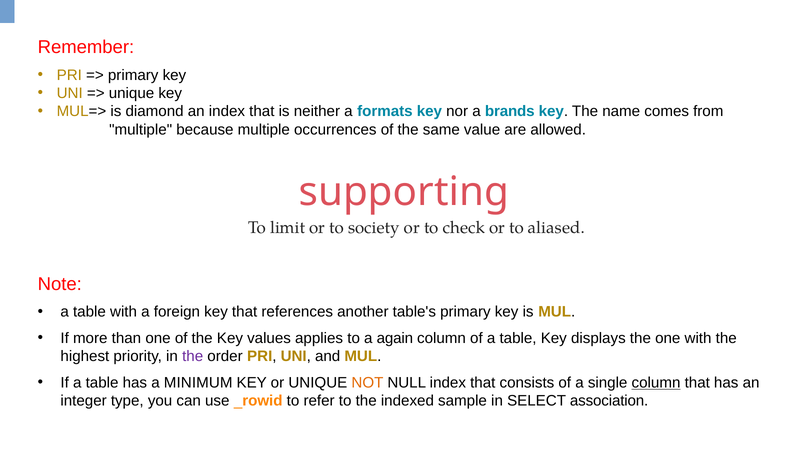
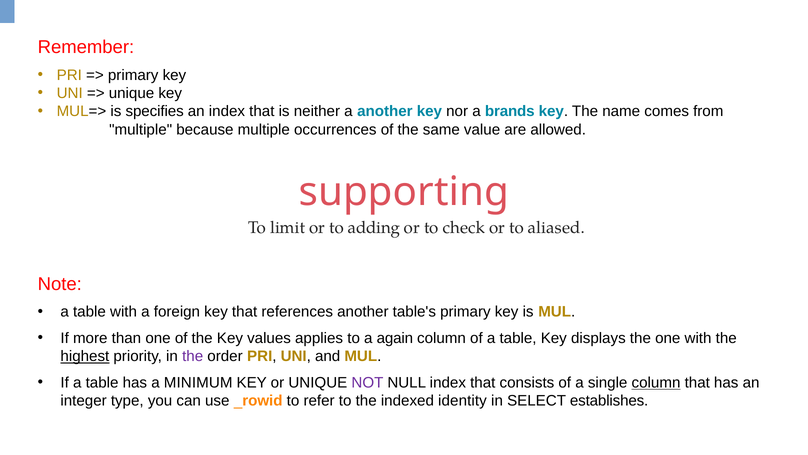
diamond: diamond -> specifies (155, 111)
a formats: formats -> another (385, 111)
society: society -> adding (374, 227)
highest underline: none -> present (85, 356)
NOT colour: orange -> purple (367, 382)
sample: sample -> identity (462, 400)
association: association -> establishes (609, 400)
